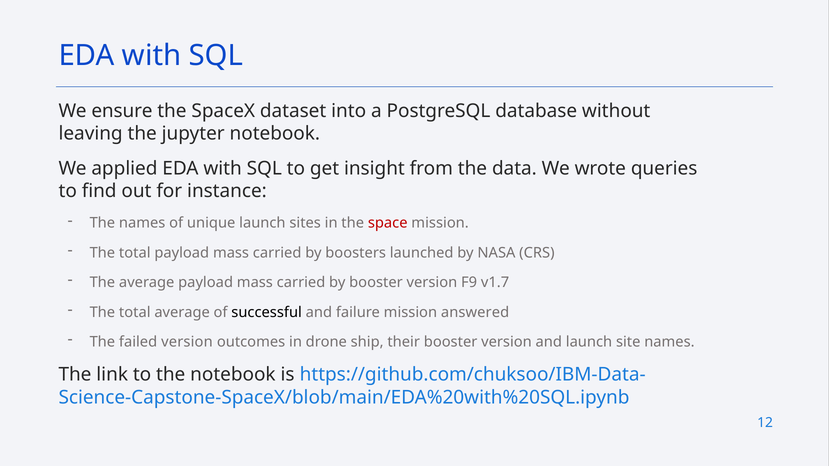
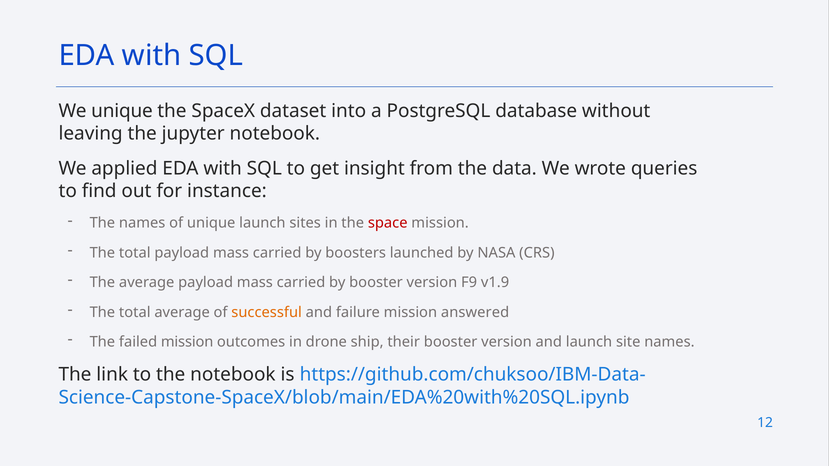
We ensure: ensure -> unique (122, 111)
v1.7: v1.7 -> v1.9 (495, 283)
successful colour: black -> orange (267, 312)
failed version: version -> mission (187, 342)
